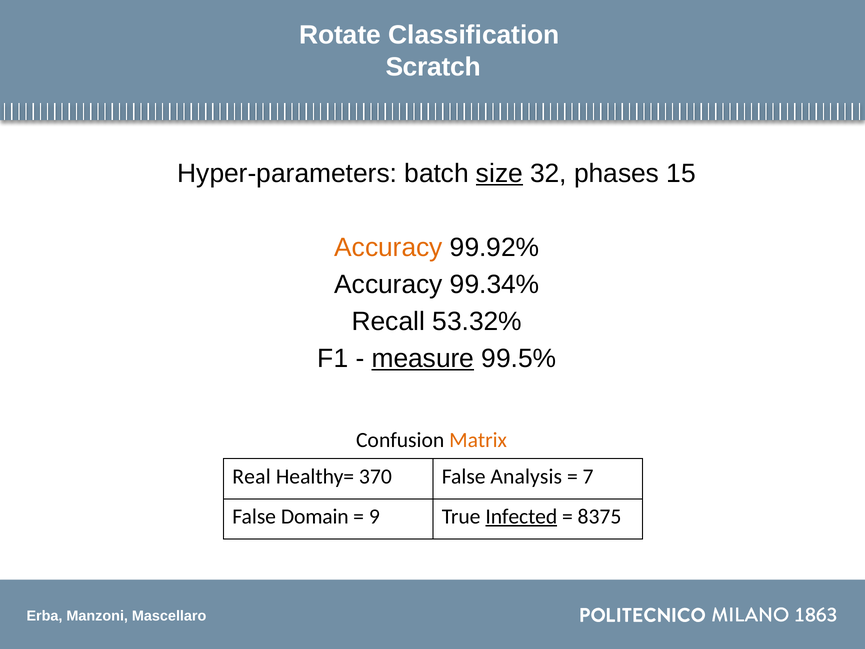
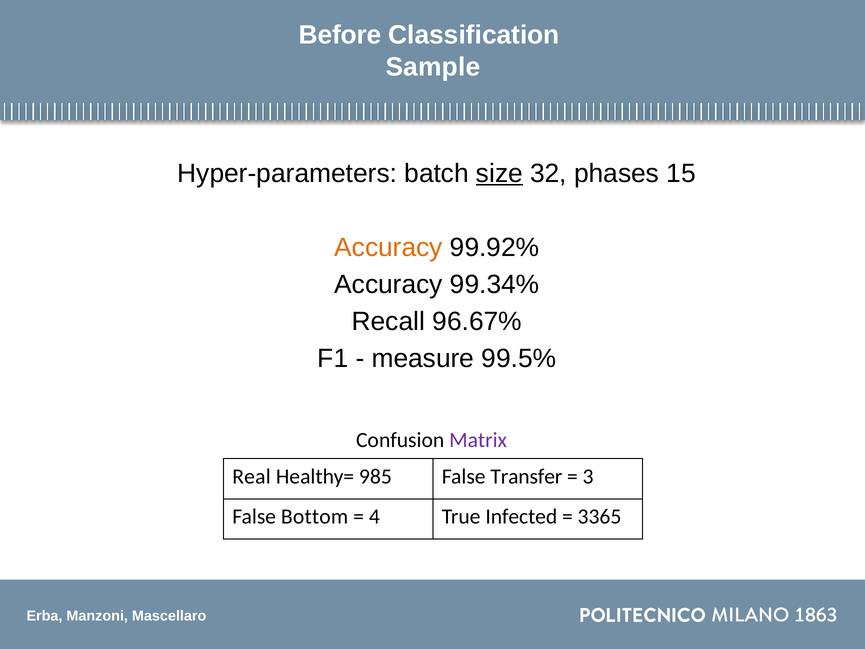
Rotate: Rotate -> Before (340, 35)
Scratch: Scratch -> Sample (433, 67)
53.32%: 53.32% -> 96.67% (477, 321)
measure underline: present -> none (423, 358)
Matrix colour: orange -> purple (478, 440)
370: 370 -> 985 (375, 476)
Analysis: Analysis -> Transfer (526, 476)
7: 7 -> 3 (588, 476)
Domain: Domain -> Bottom (315, 516)
9: 9 -> 4 (374, 516)
Infected underline: present -> none (521, 516)
8375: 8375 -> 3365 (599, 516)
